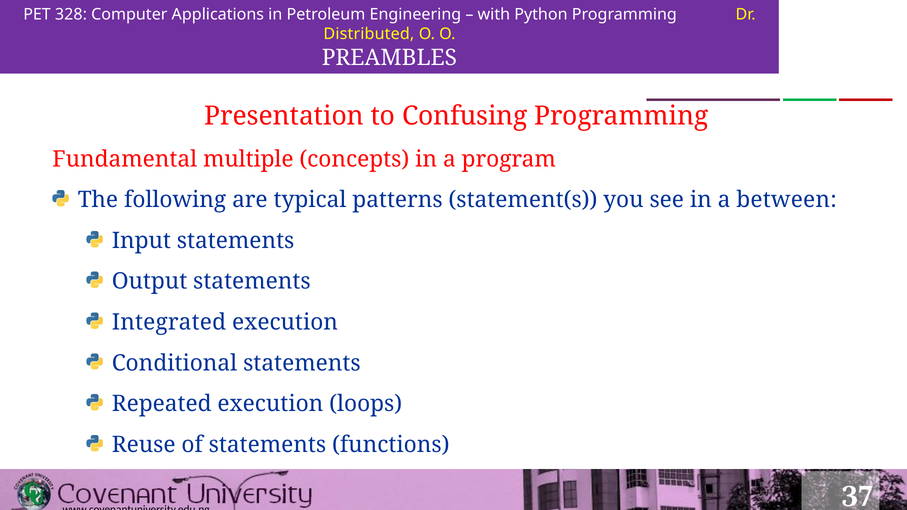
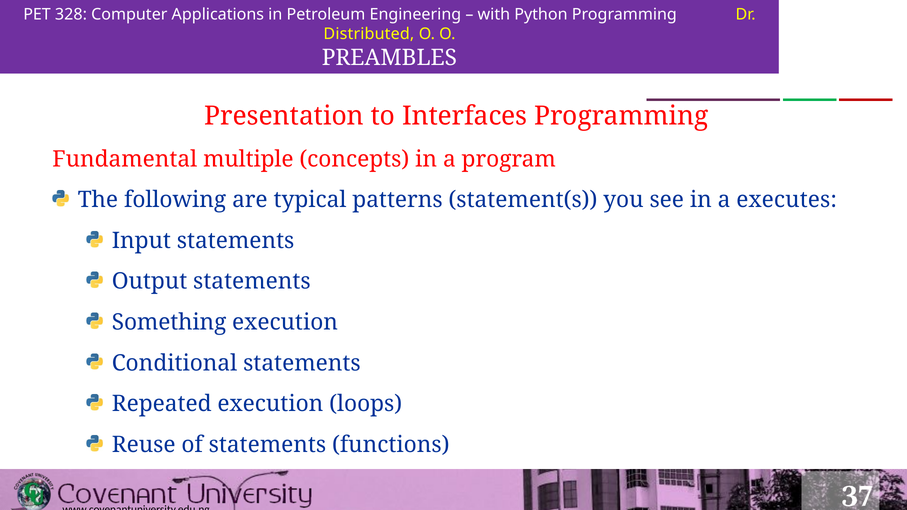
Confusing: Confusing -> Interfaces (465, 116)
between: between -> executes (787, 200)
Integrated: Integrated -> Something (169, 322)
